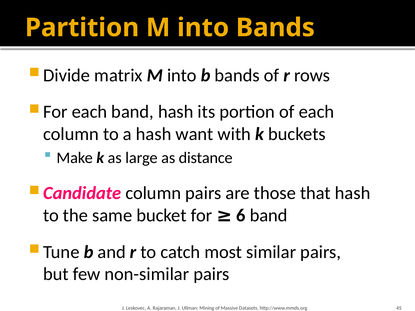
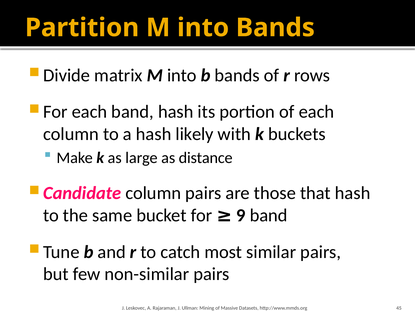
want: want -> likely (195, 134)
6: 6 -> 9 (241, 216)
